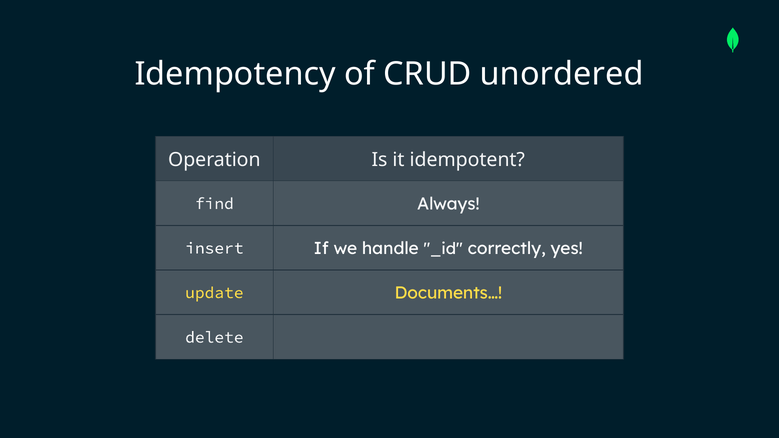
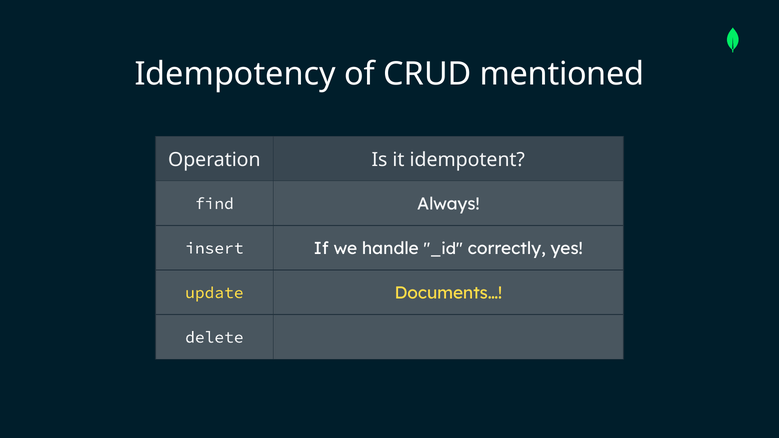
unordered: unordered -> mentioned (562, 74)
